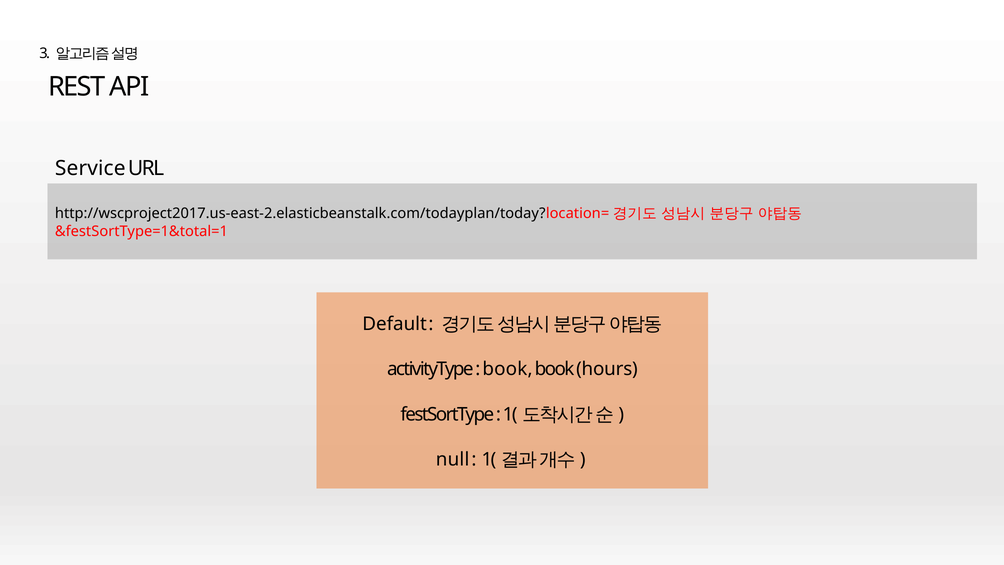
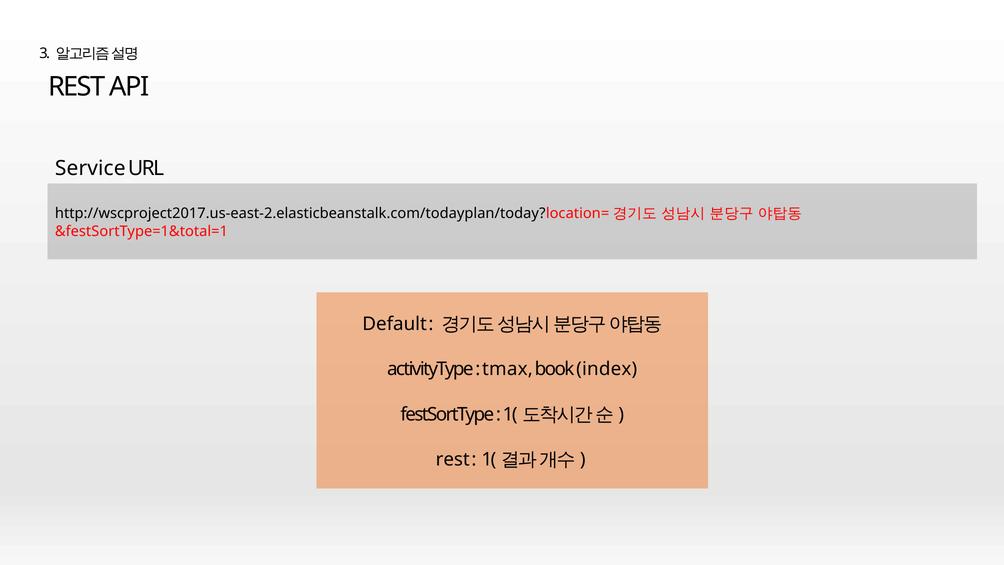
book: book -> tmax (507, 369)
hours: hours -> index (607, 369)
null: null -> rest (453, 459)
